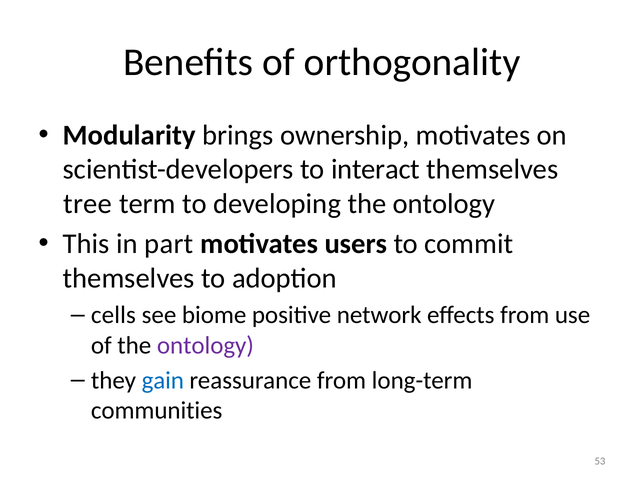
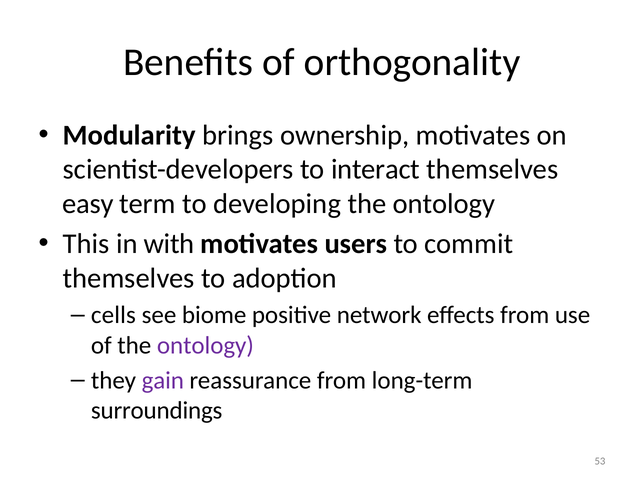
tree: tree -> easy (88, 204)
part: part -> with (169, 244)
gain colour: blue -> purple (163, 380)
communities: communities -> surroundings (157, 410)
